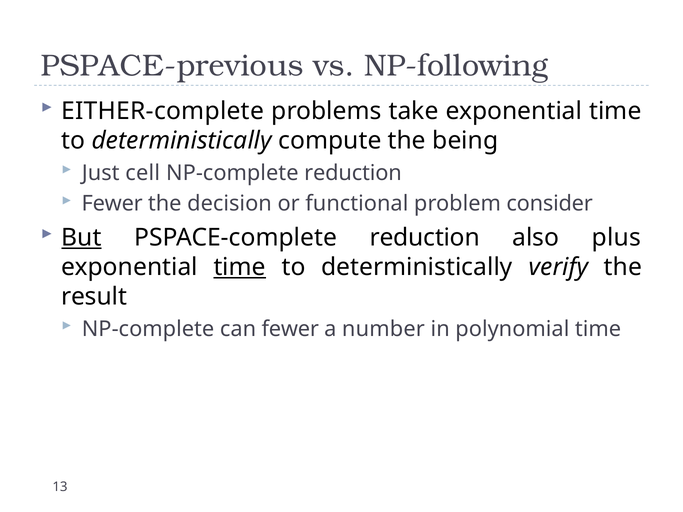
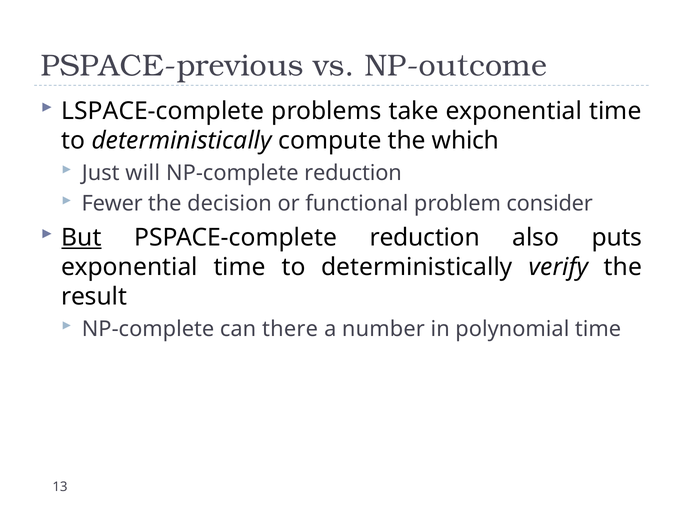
NP-following: NP-following -> NP-outcome (456, 66)
EITHER-complete: EITHER-complete -> LSPACE-complete (163, 111)
being: being -> which (465, 141)
cell: cell -> will (143, 173)
plus: plus -> puts (617, 238)
time underline: present -> none (240, 267)
can fewer: fewer -> there (290, 329)
